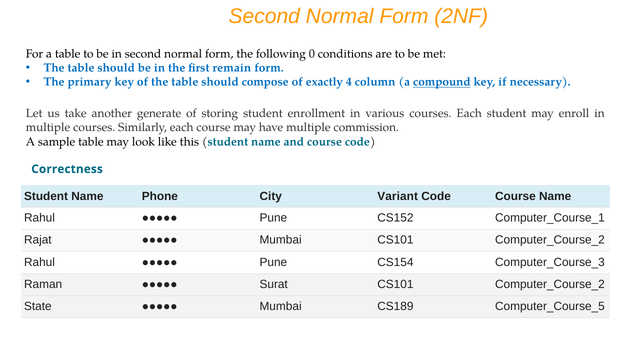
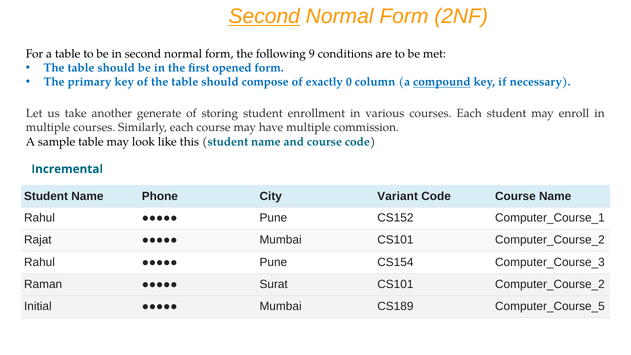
Second underline: none -> present (264, 16)
0: 0 -> 9 (312, 54)
remain: remain -> opened (232, 68)
4: 4 -> 0 (349, 82)
Correctness: Correctness -> Incremental (67, 169)
State: State -> Initial (38, 306)
